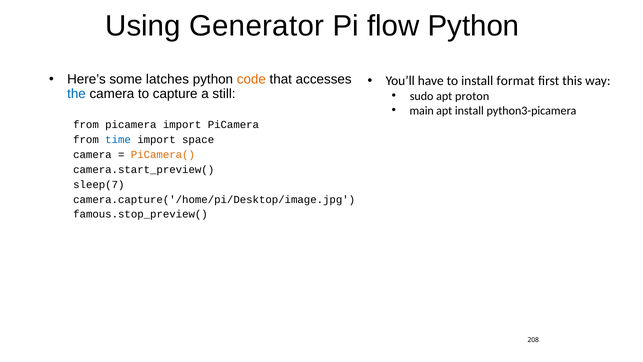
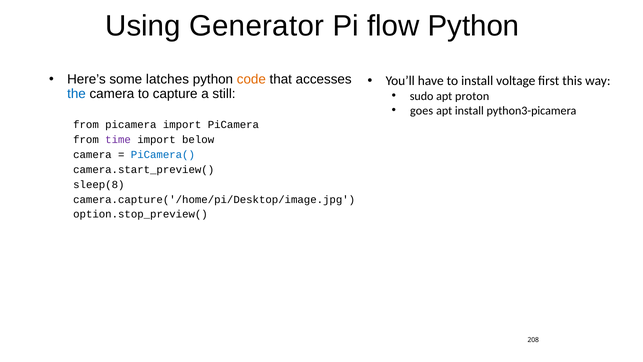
format: format -> voltage (516, 81)
main: main -> goes (422, 111)
time colour: blue -> purple (118, 140)
space: space -> below (198, 140)
PiCamera( colour: orange -> blue (163, 155)
sleep(7: sleep(7 -> sleep(8 (99, 184)
famous.stop_preview(: famous.stop_preview( -> option.stop_preview( (140, 214)
